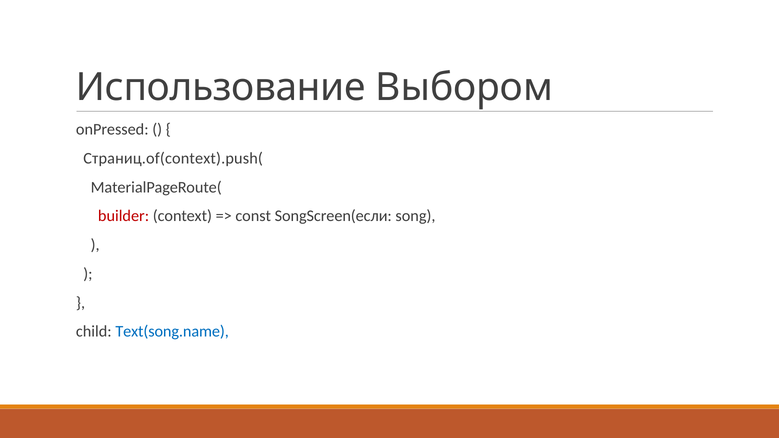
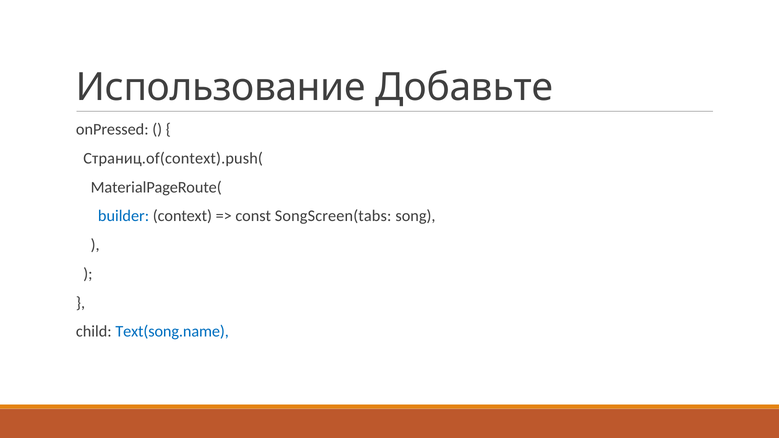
Выбором: Выбором -> Добавьте (464, 87)
builder colour: red -> blue (124, 216)
SongScreen(если: SongScreen(если -> SongScreen(tabs (333, 216)
